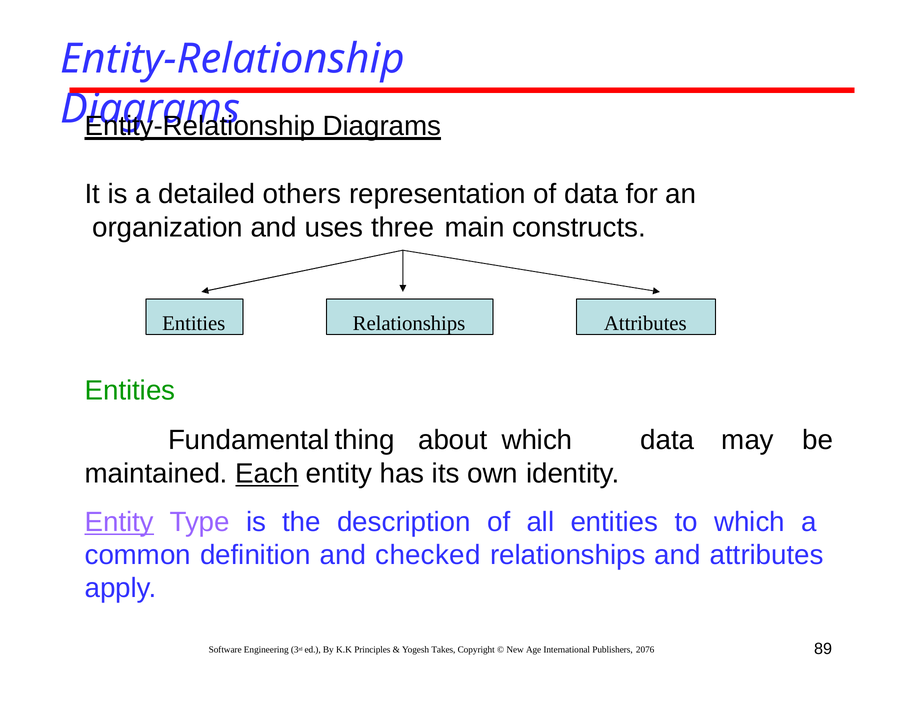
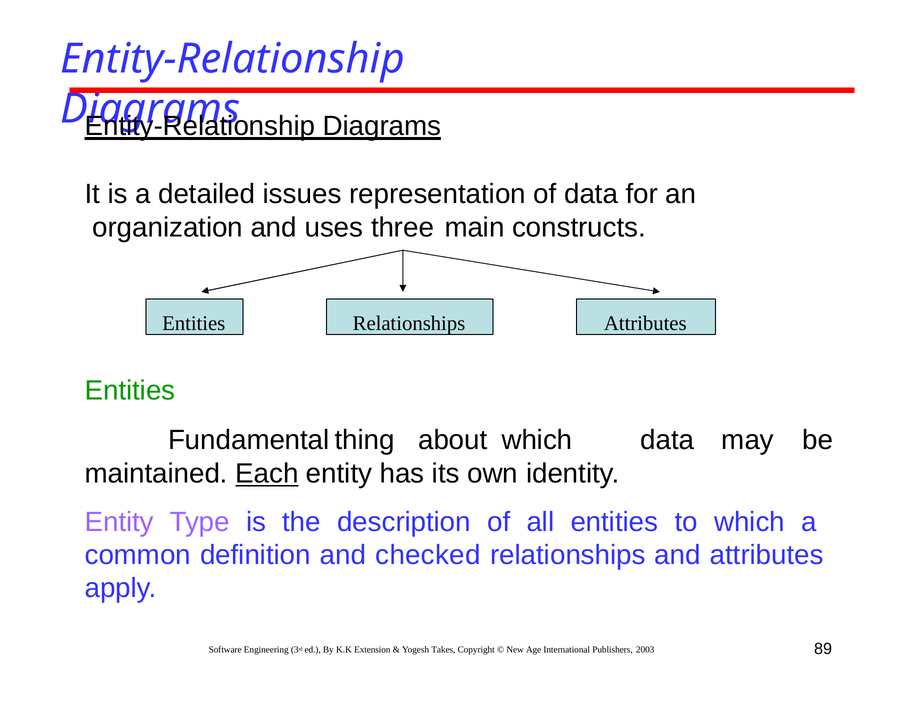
others: others -> issues (302, 194)
Entity underline: present -> none (119, 522)
Principles: Principles -> Extension (372, 649)
2076: 2076 -> 2003 (645, 649)
